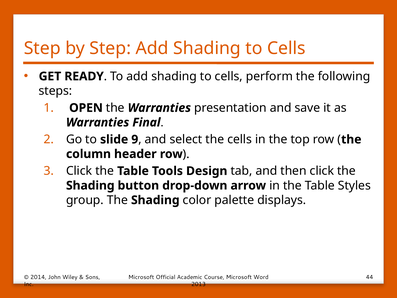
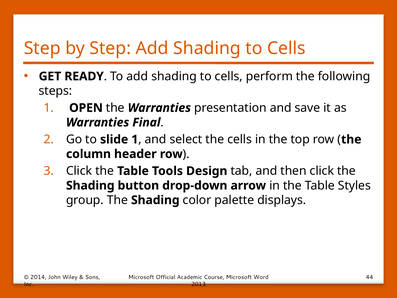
slide 9: 9 -> 1 (135, 139)
